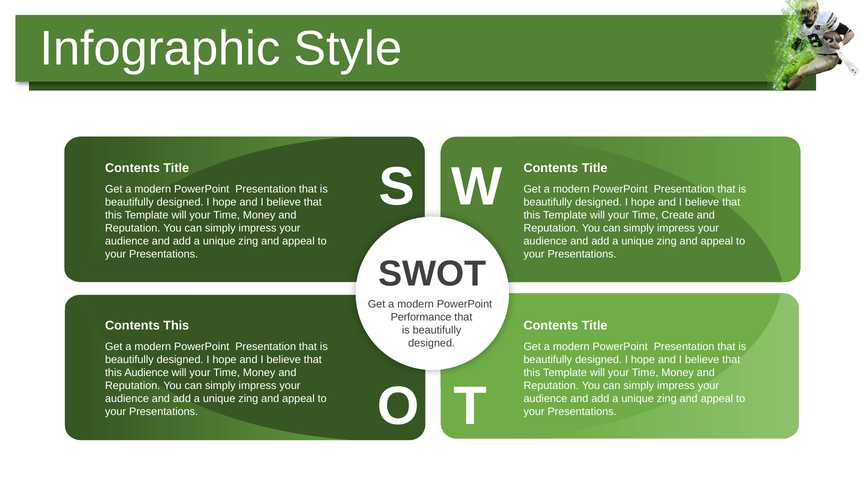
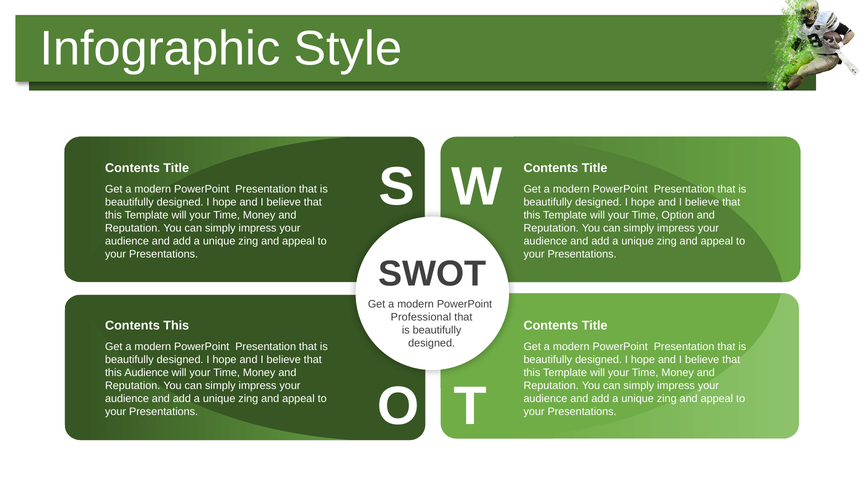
Create: Create -> Option (678, 215)
Performance: Performance -> Professional (421, 317)
